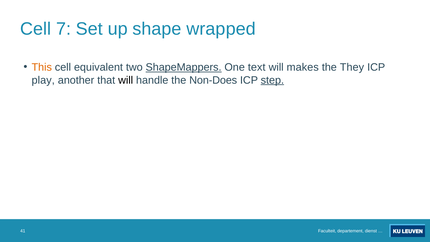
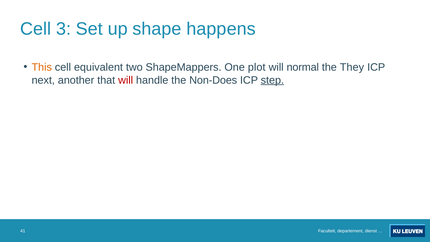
7: 7 -> 3 (64, 29)
wrapped: wrapped -> happens (221, 29)
ShapeMappers underline: present -> none (184, 67)
text: text -> plot (257, 67)
makes: makes -> normal (303, 67)
play: play -> next (43, 80)
will colour: black -> red (126, 80)
